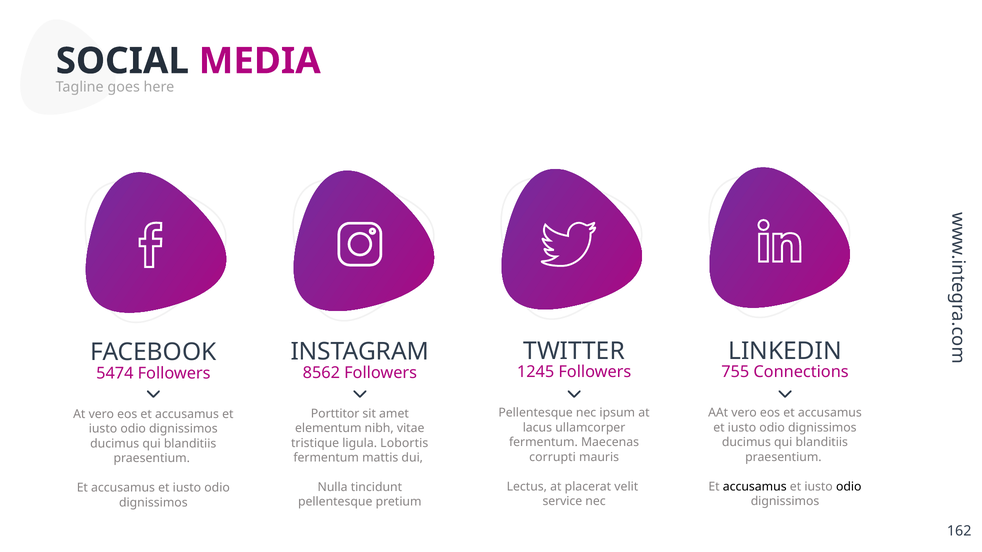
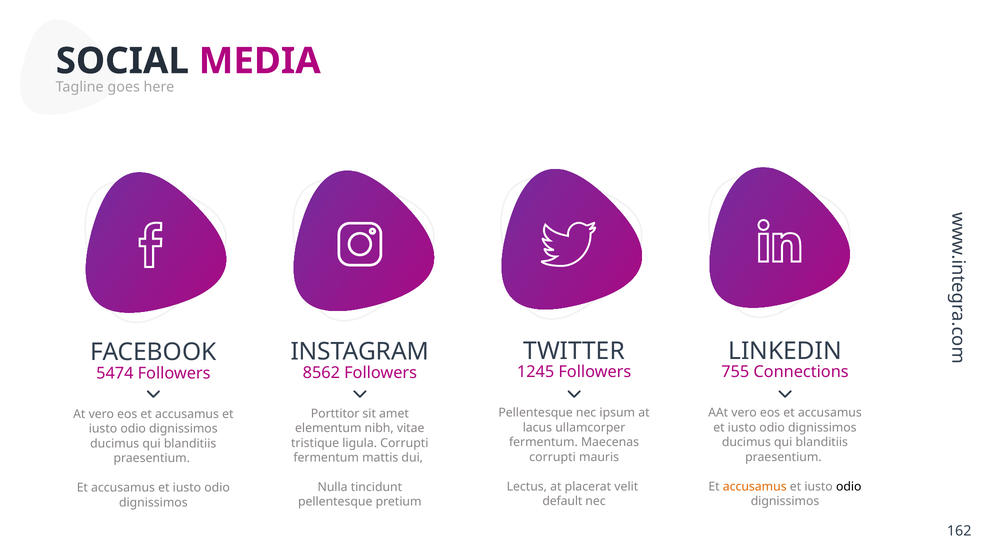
ligula Lobortis: Lobortis -> Corrupti (404, 443)
accusamus colour: black -> orange (755, 487)
service: service -> default (562, 502)
